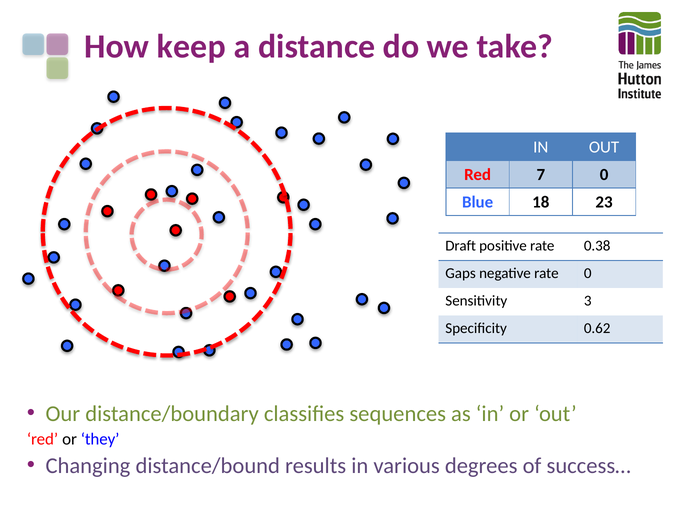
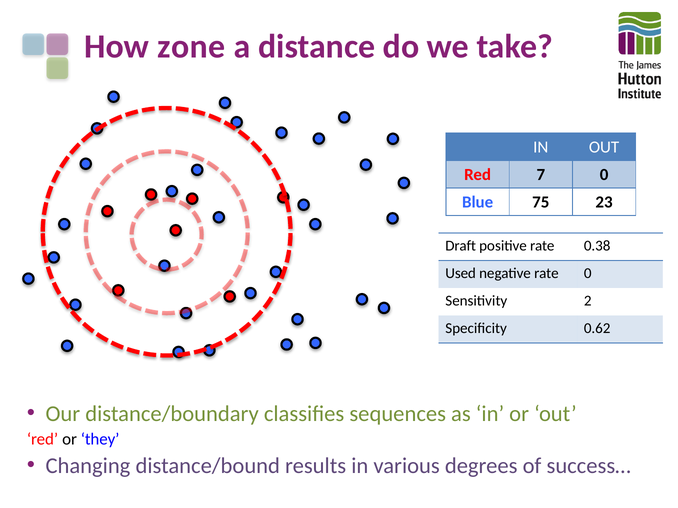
keep: keep -> zone (191, 47)
18: 18 -> 75 (541, 202)
Gaps: Gaps -> Used (461, 274)
3: 3 -> 2 (588, 301)
